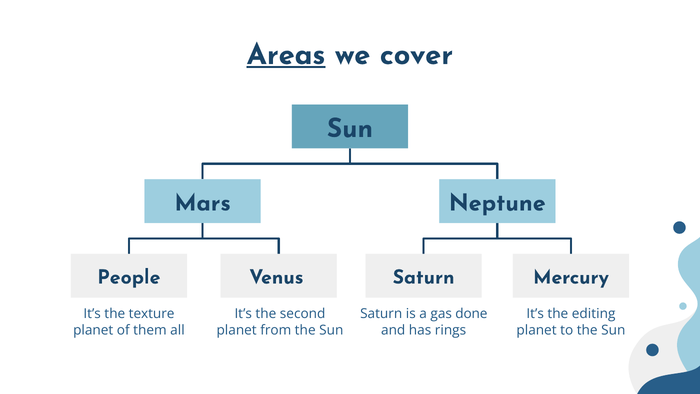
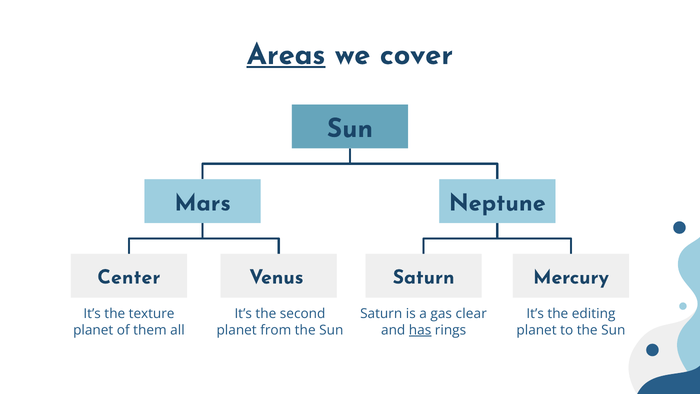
People: People -> Center (129, 277)
done: done -> clear (471, 314)
has underline: none -> present (420, 330)
